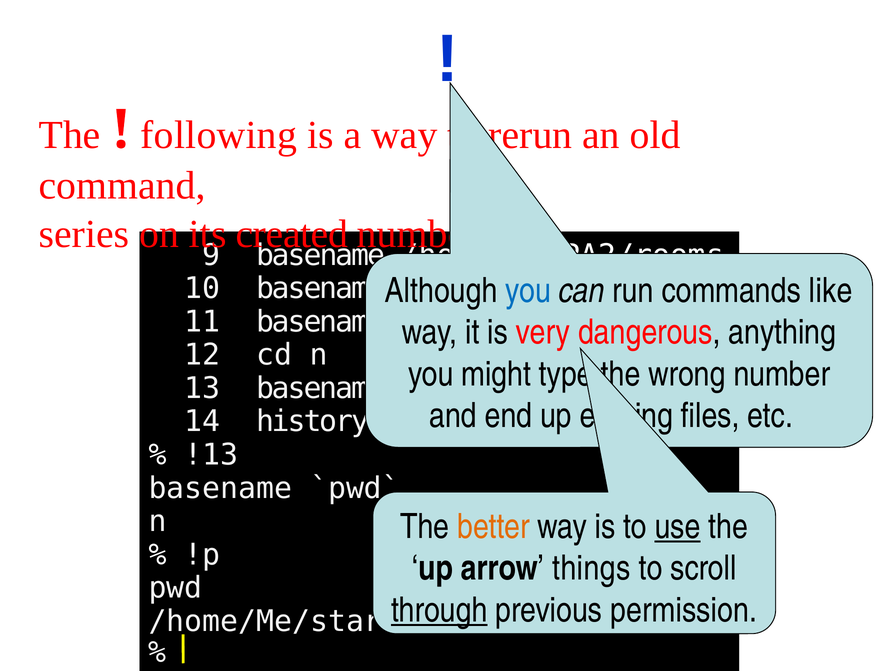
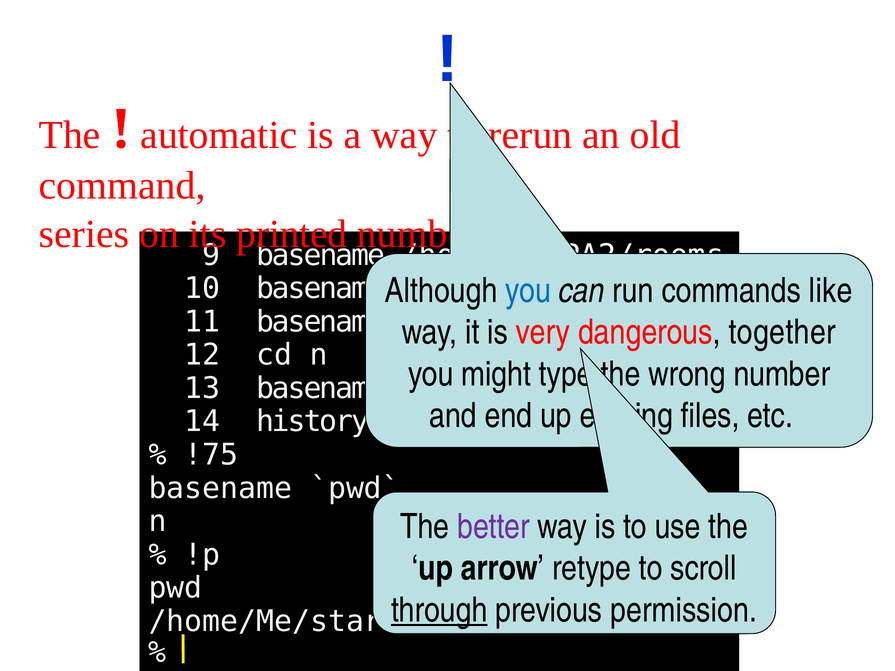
following: following -> automatic (219, 135)
created: created -> printed (292, 234)
anything: anything -> together (782, 333)
!13: !13 -> !75 (211, 455)
better colour: orange -> purple (493, 527)
use underline: present -> none (678, 527)
things: things -> retype (592, 569)
